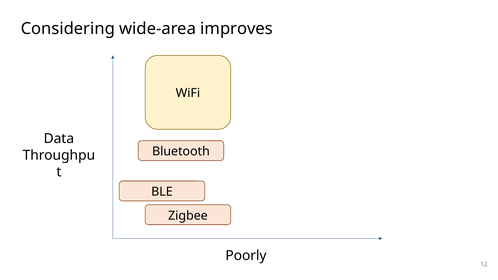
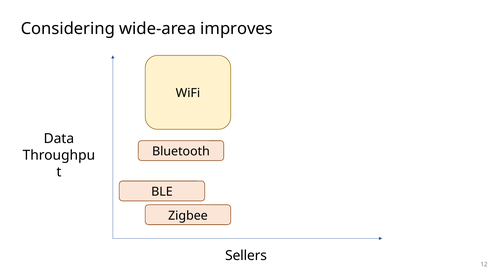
Poorly: Poorly -> Sellers (246, 256)
